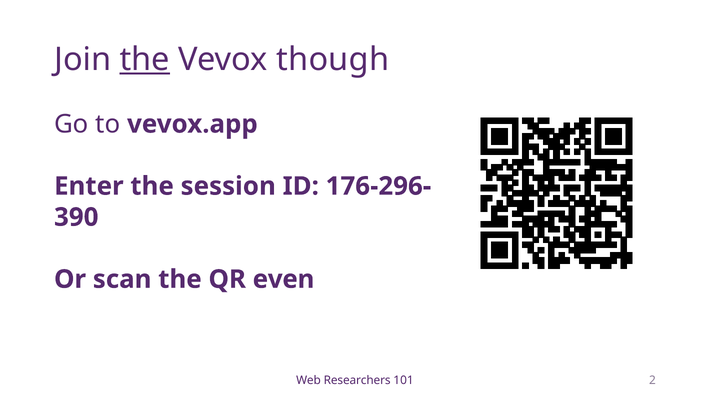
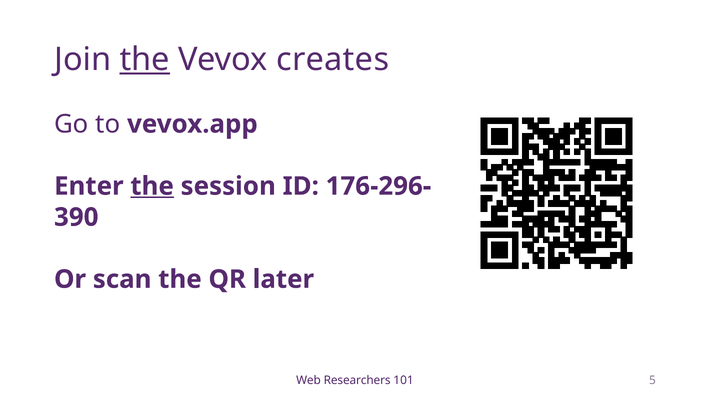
though: though -> creates (333, 60)
the underline: none -> present (152, 186)
even: even -> later (283, 280)
2: 2 -> 5 (652, 381)
